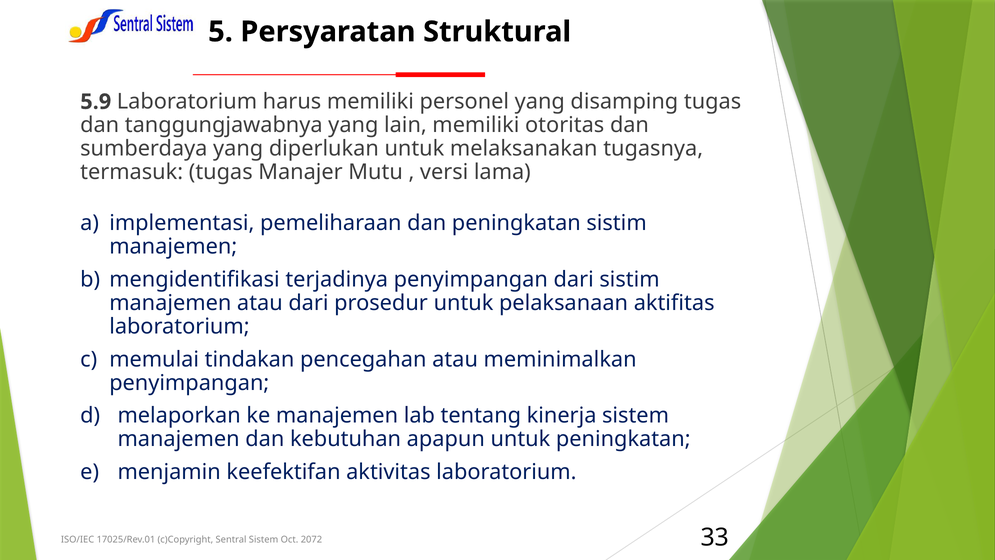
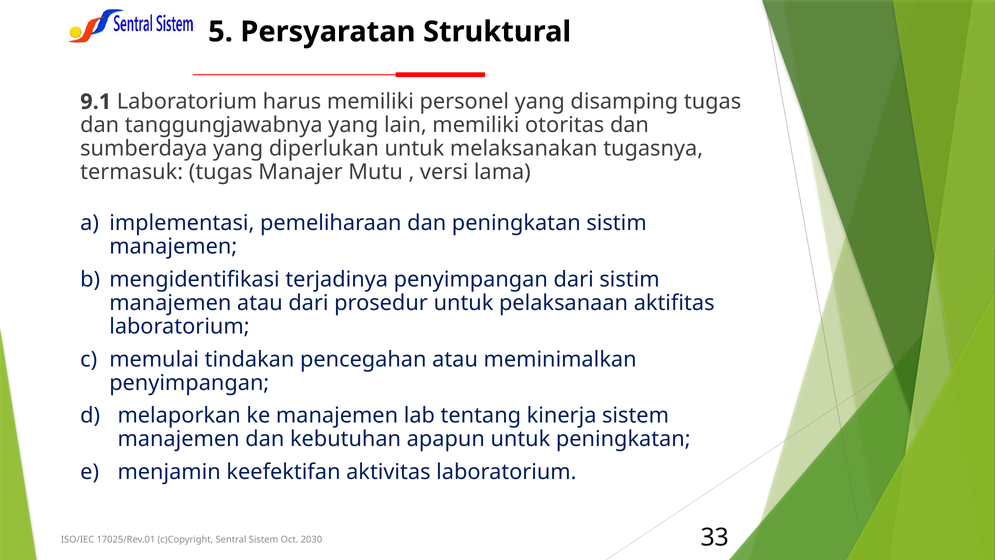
5.9: 5.9 -> 9.1 (96, 102)
2072: 2072 -> 2030 (311, 539)
